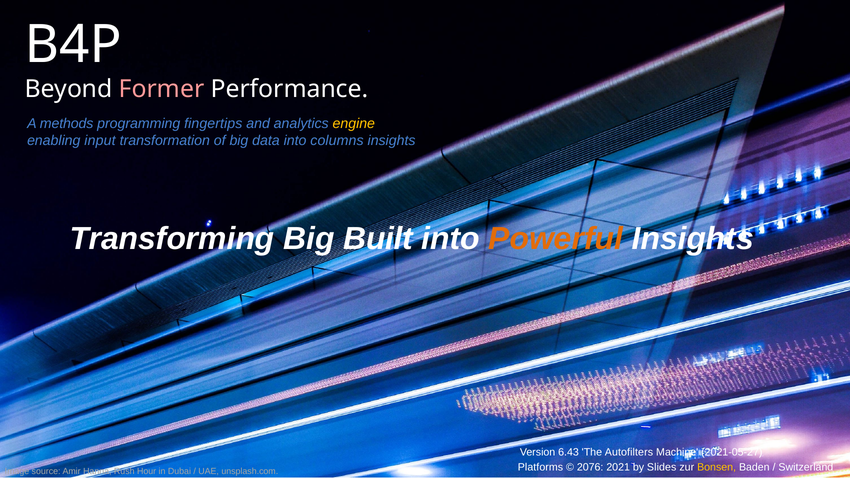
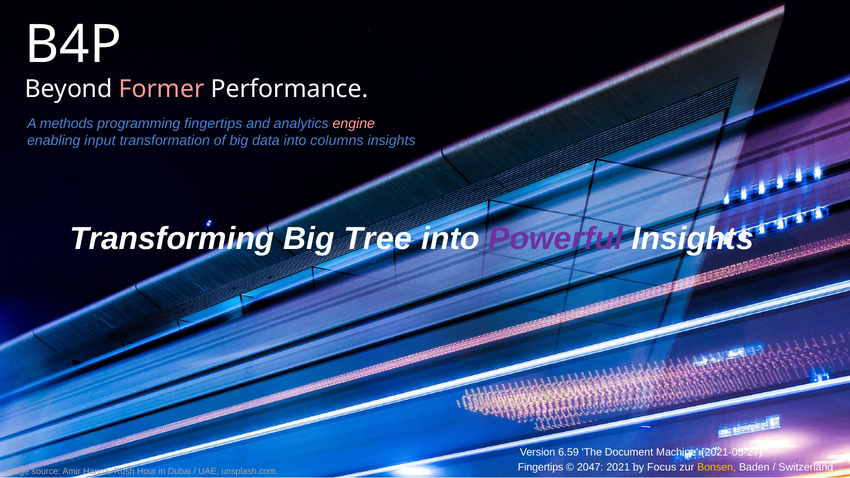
engine colour: yellow -> pink (354, 124)
Built: Built -> Tree (378, 239)
Powerful colour: orange -> purple (556, 239)
6.43: 6.43 -> 6.59 (569, 453)
Autofilters: Autofilters -> Document (629, 453)
Platforms: Platforms -> Fingertips (541, 467)
2076: 2076 -> 2047 (590, 467)
Slides: Slides -> Focus (662, 467)
